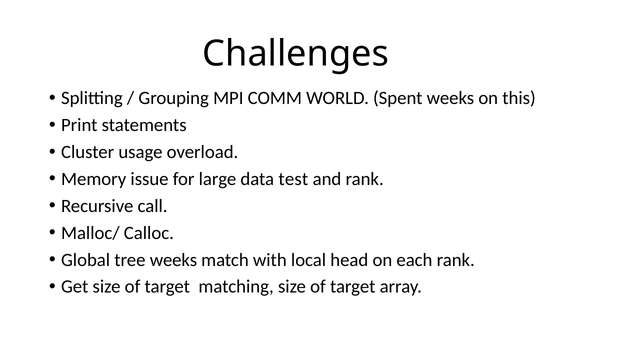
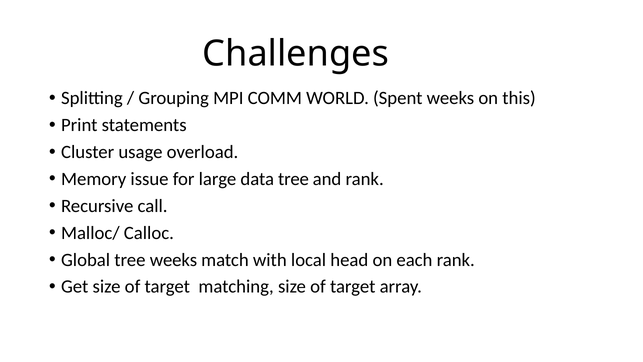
data test: test -> tree (294, 179)
